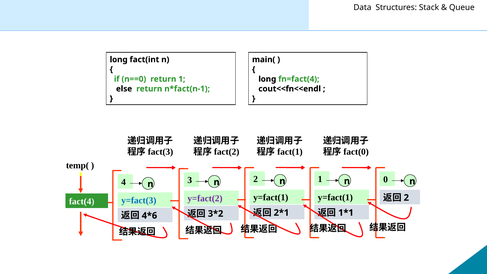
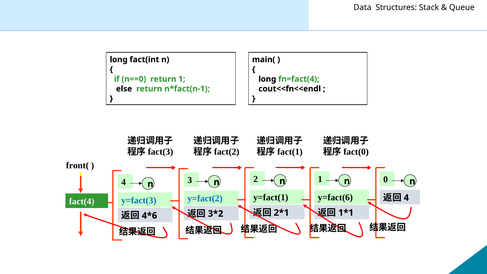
temp(: temp( -> front( (77, 166)
y=fact(1: y=fact(1 -> y=fact(6 (335, 197)
2: 2 -> 4 (406, 198)
y=fact(2 colour: purple -> blue (205, 198)
